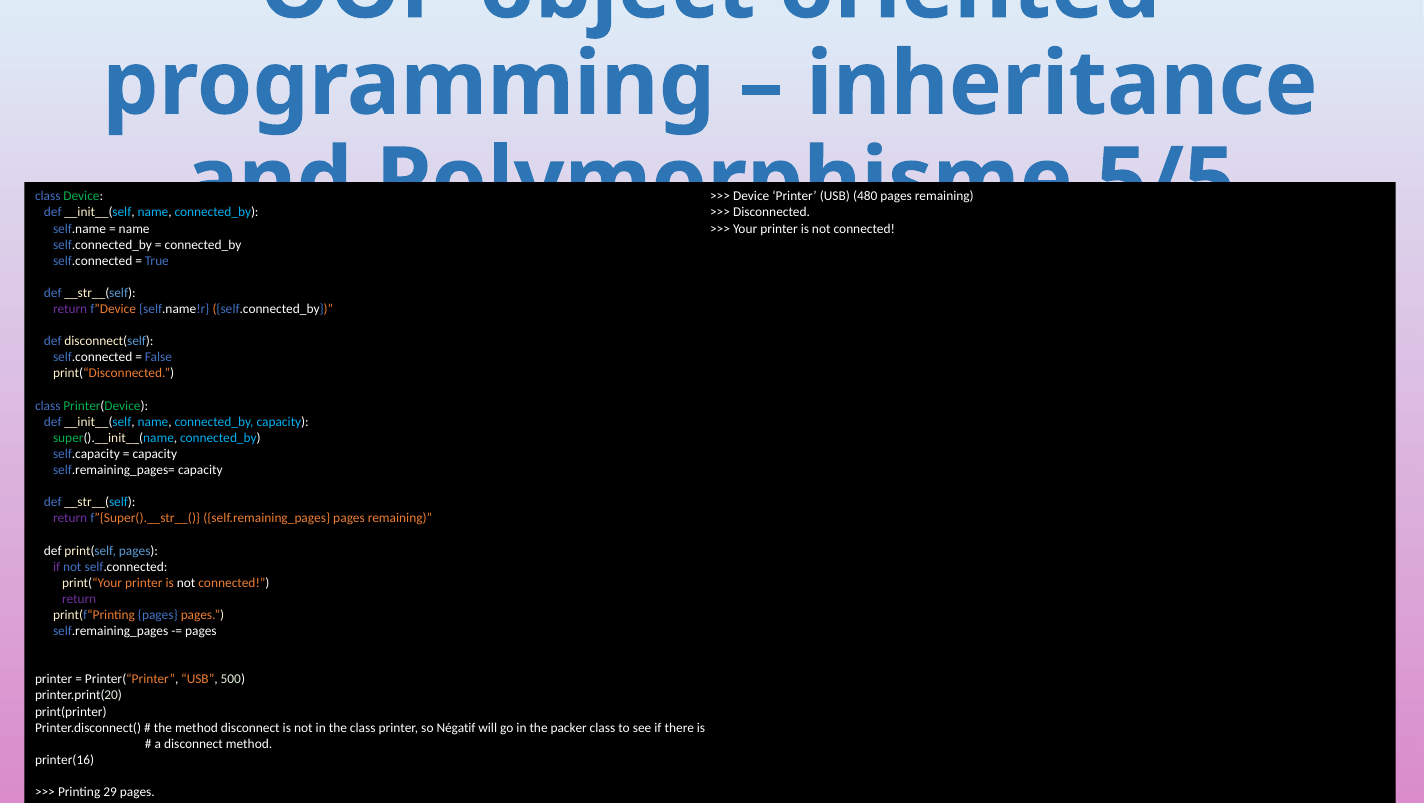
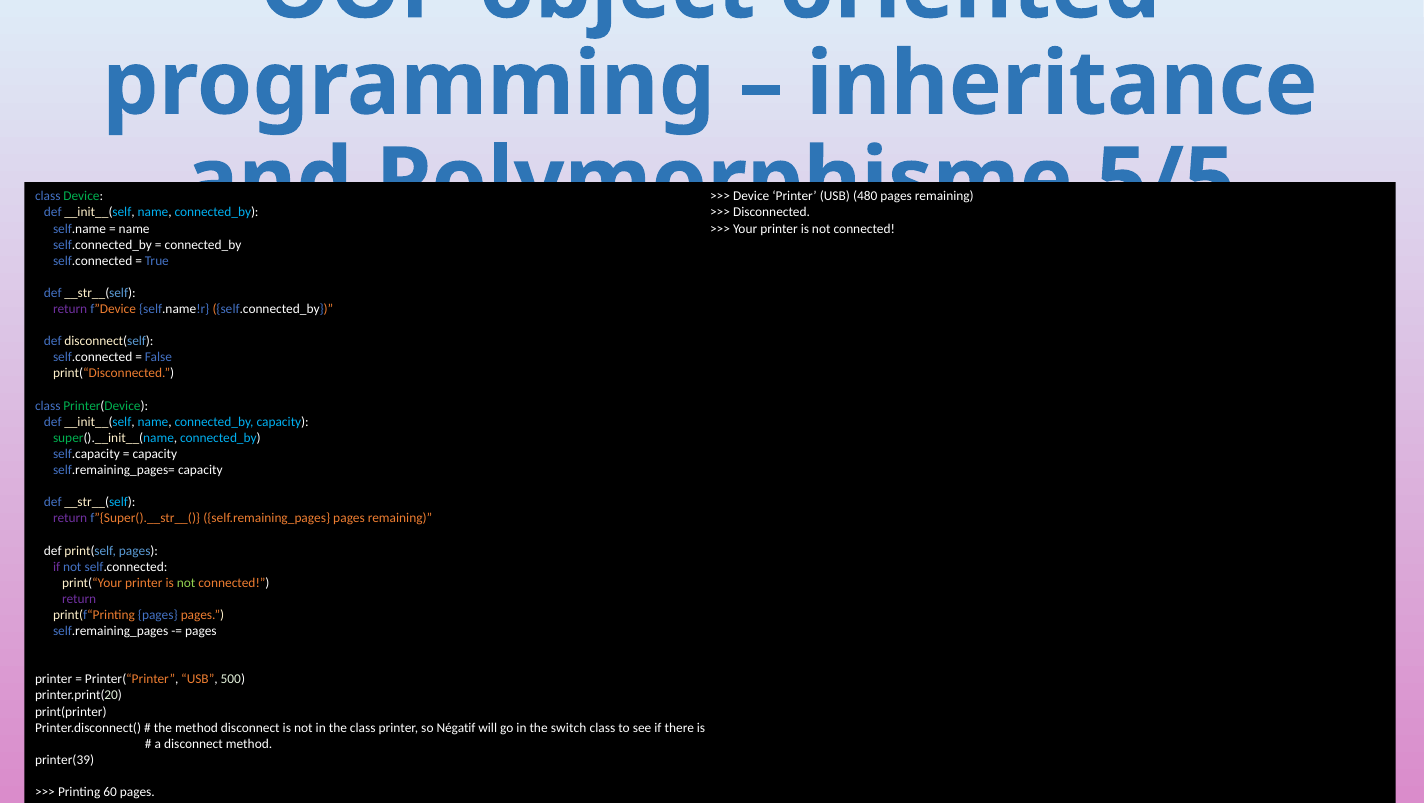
not colour: white -> light green (186, 583)
packer: packer -> switch (569, 727)
printer(16: printer(16 -> printer(39 (65, 760)
29: 29 -> 60 (110, 792)
